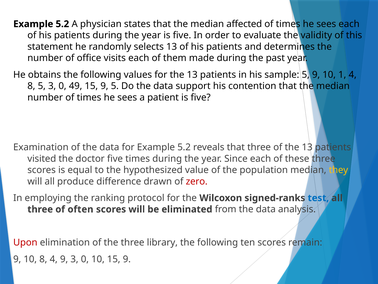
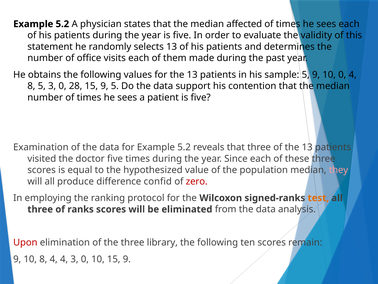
10 1: 1 -> 0 (342, 75)
49: 49 -> 28 (76, 86)
they colour: yellow -> pink (338, 170)
drawn: drawn -> confid (158, 181)
test colour: blue -> orange (318, 198)
often: often -> ranks (81, 209)
4 9: 9 -> 4 (64, 259)
